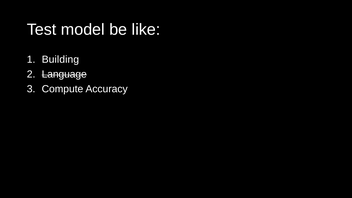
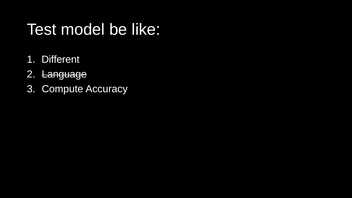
Building: Building -> Different (61, 60)
